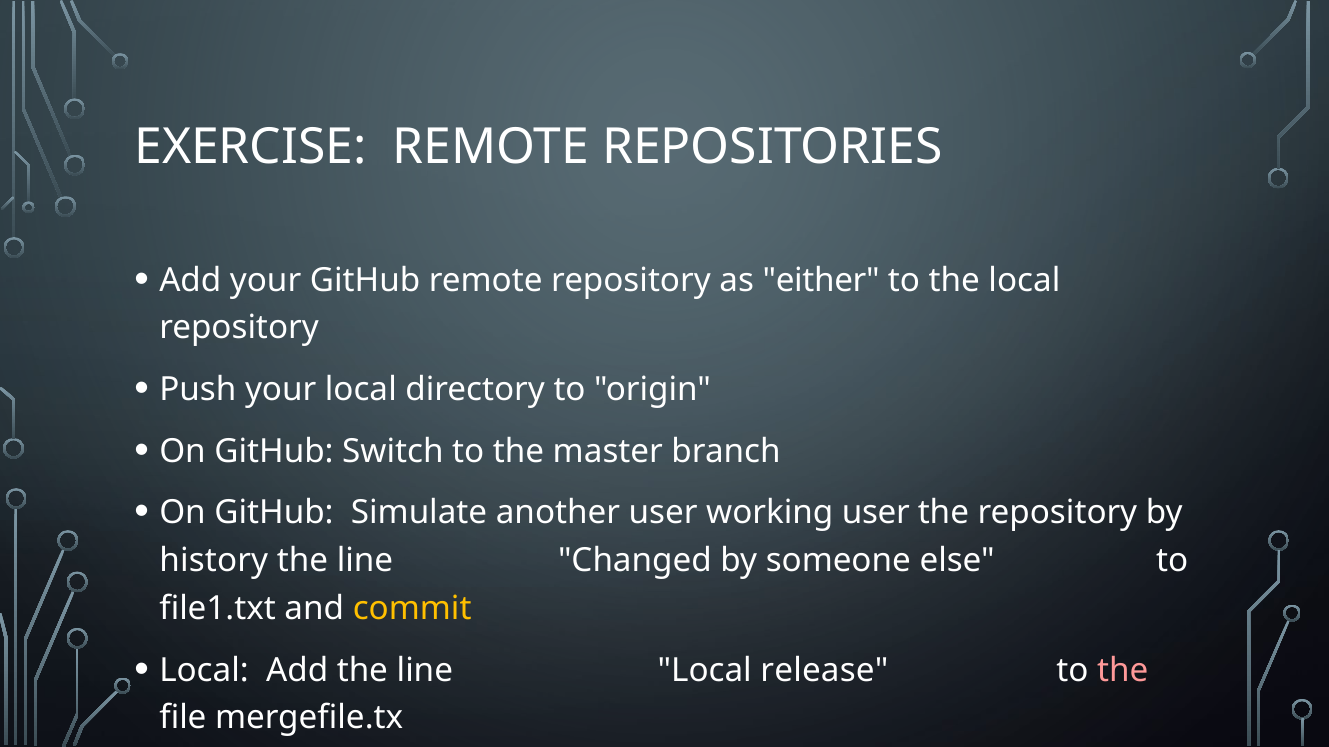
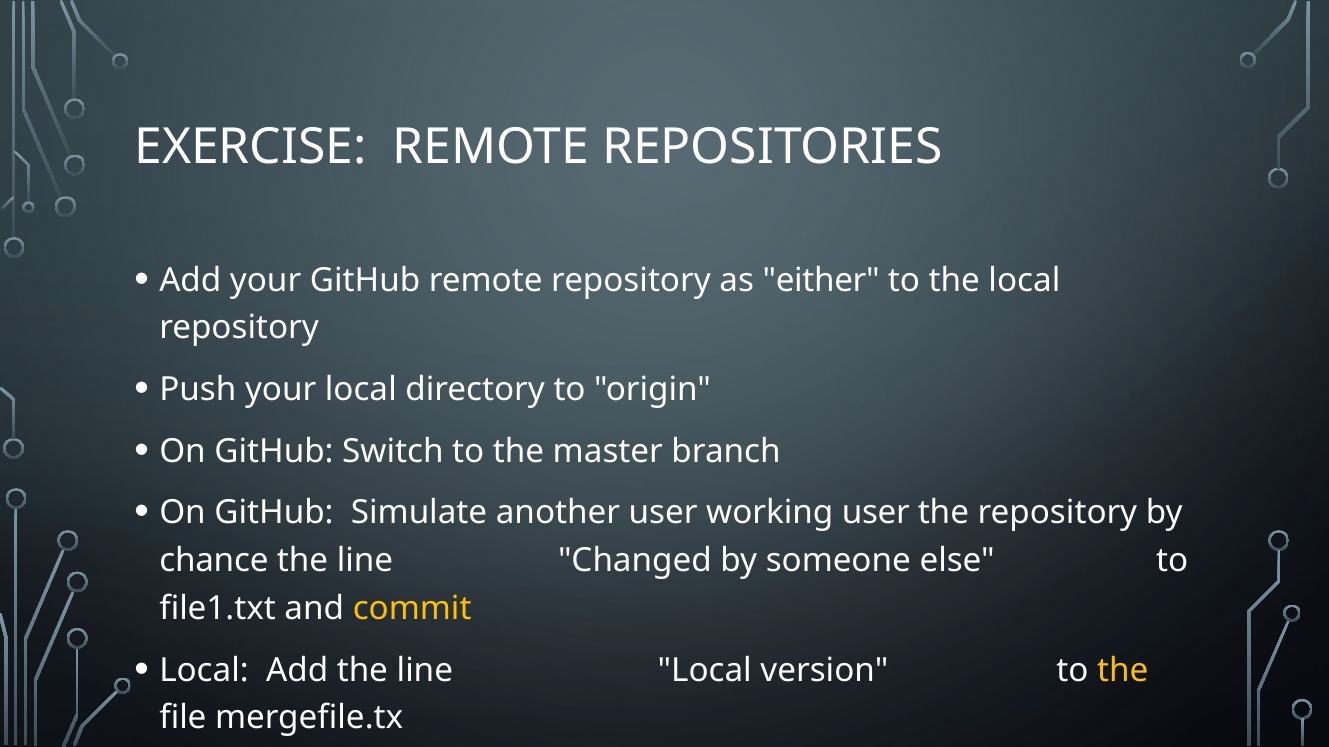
history: history -> chance (214, 561)
release: release -> version (824, 671)
the colour: pink -> yellow (1123, 671)
